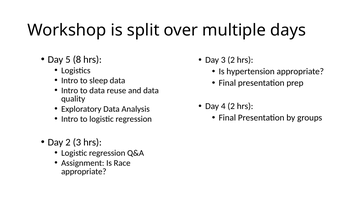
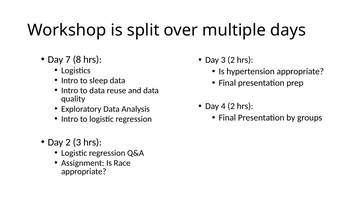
5: 5 -> 7 (68, 60)
